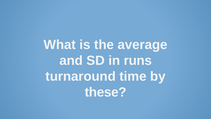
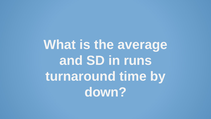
these: these -> down (106, 92)
